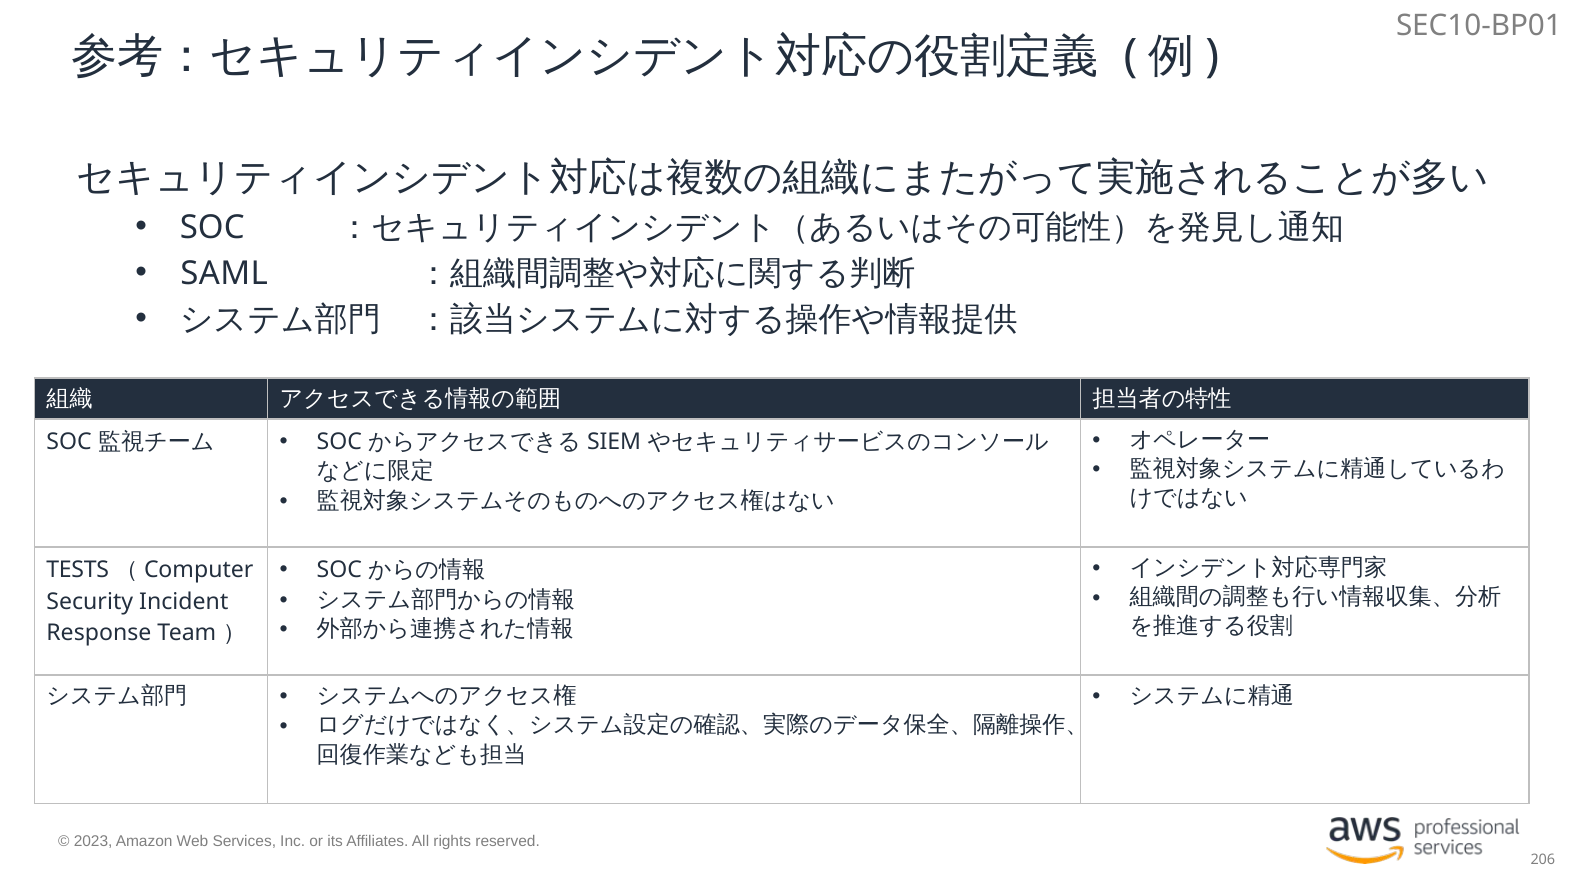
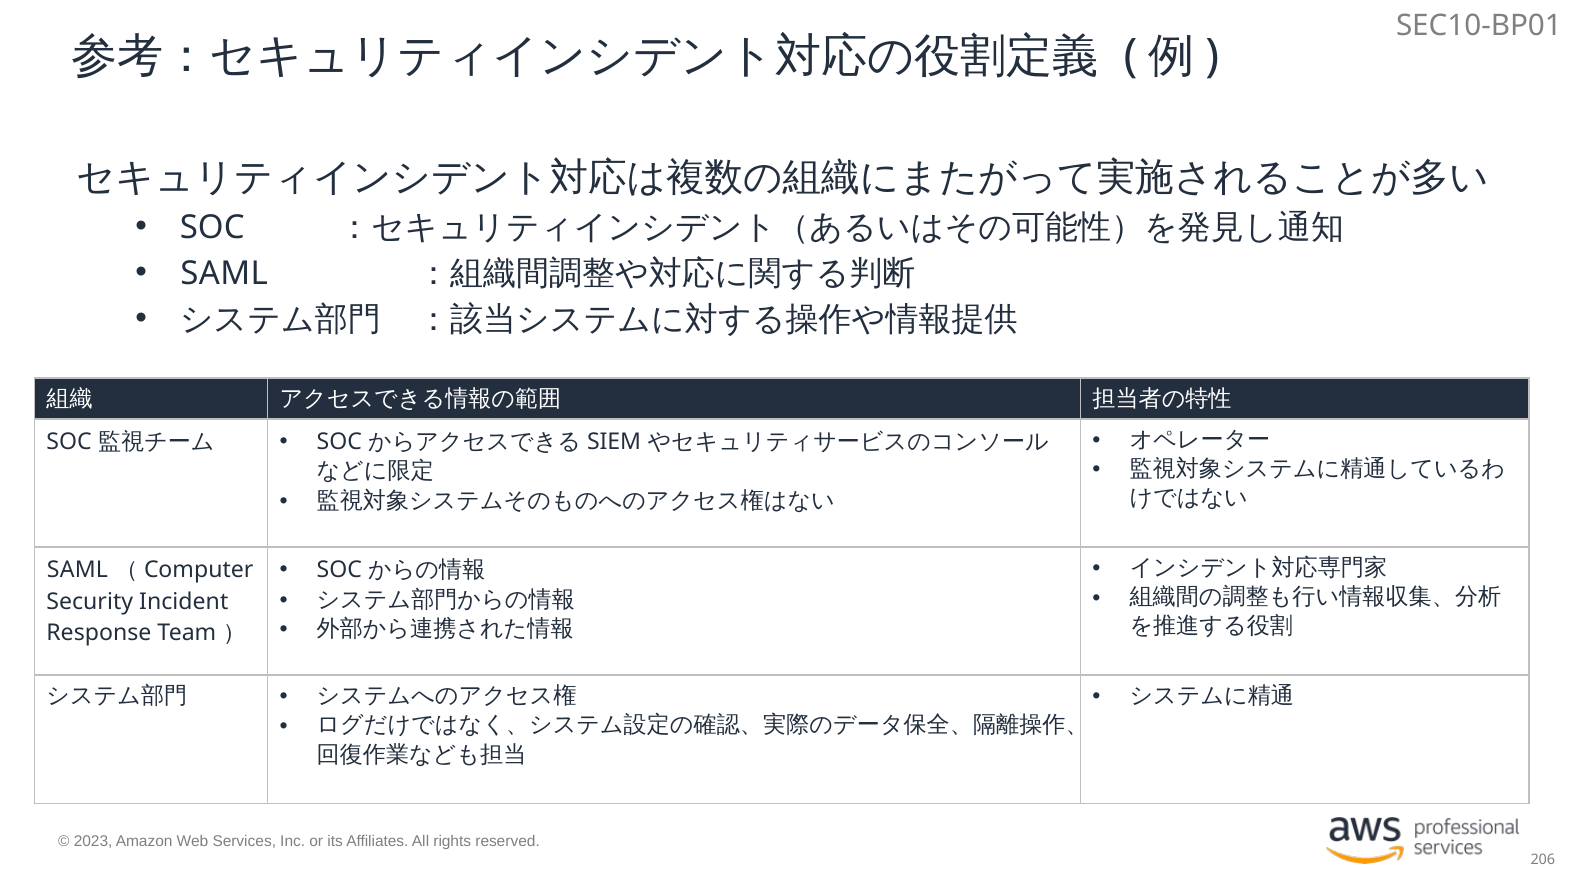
TESTS: TESTS -> SAML (77, 570)
